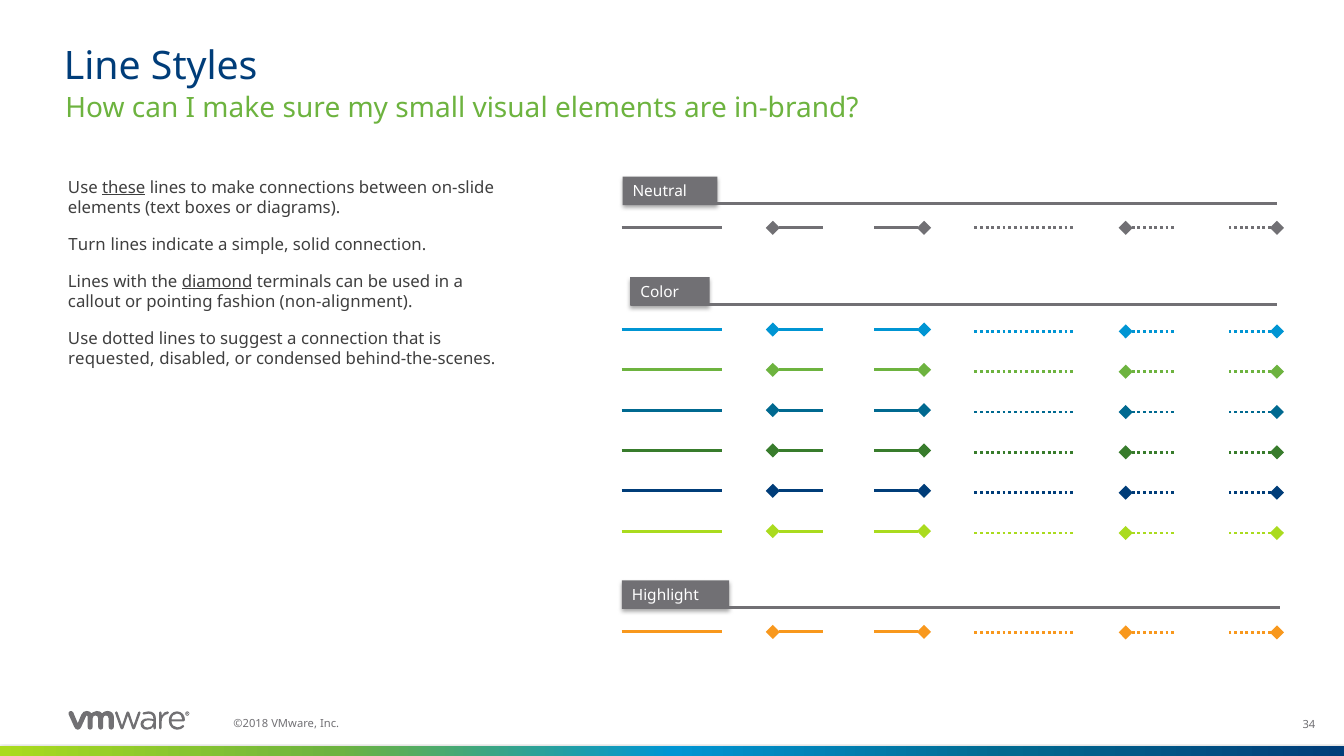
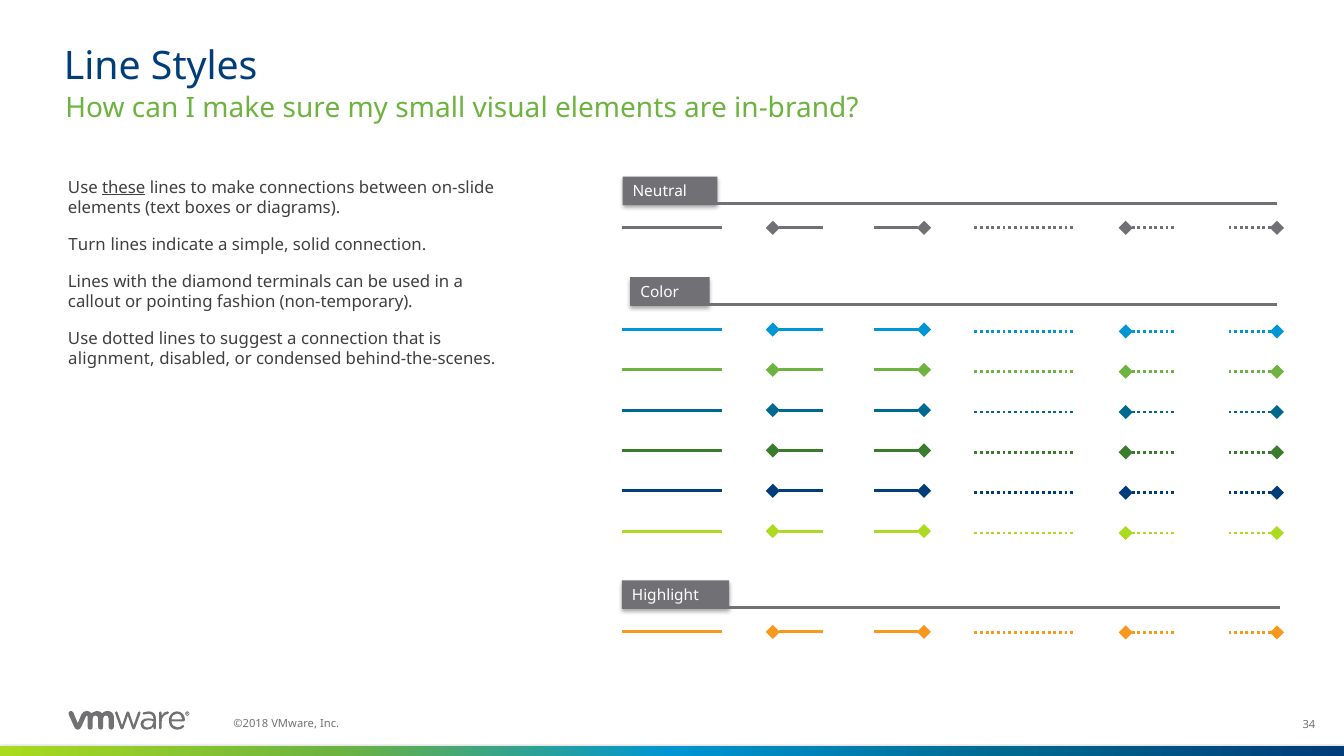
diamond underline: present -> none (217, 282)
non-alignment: non-alignment -> non-temporary (346, 302)
requested: requested -> alignment (111, 359)
